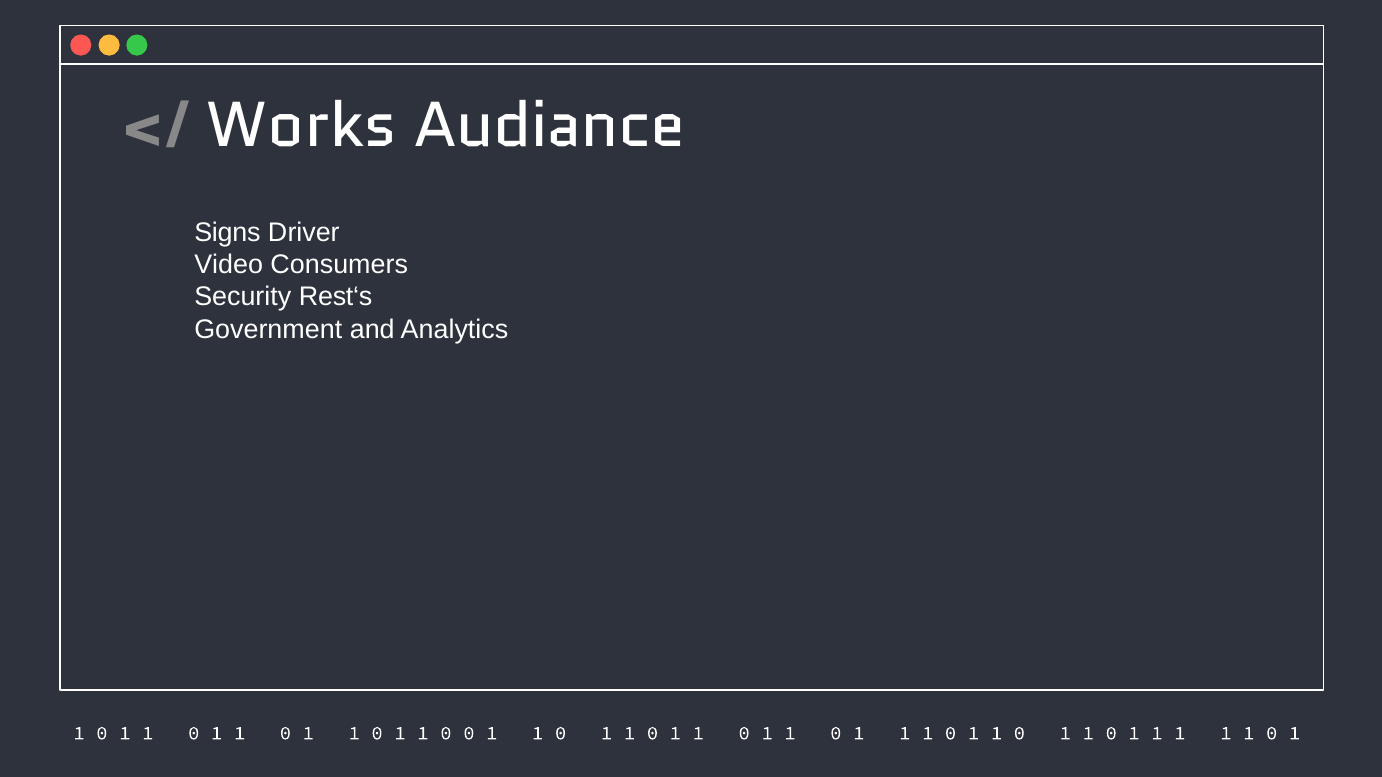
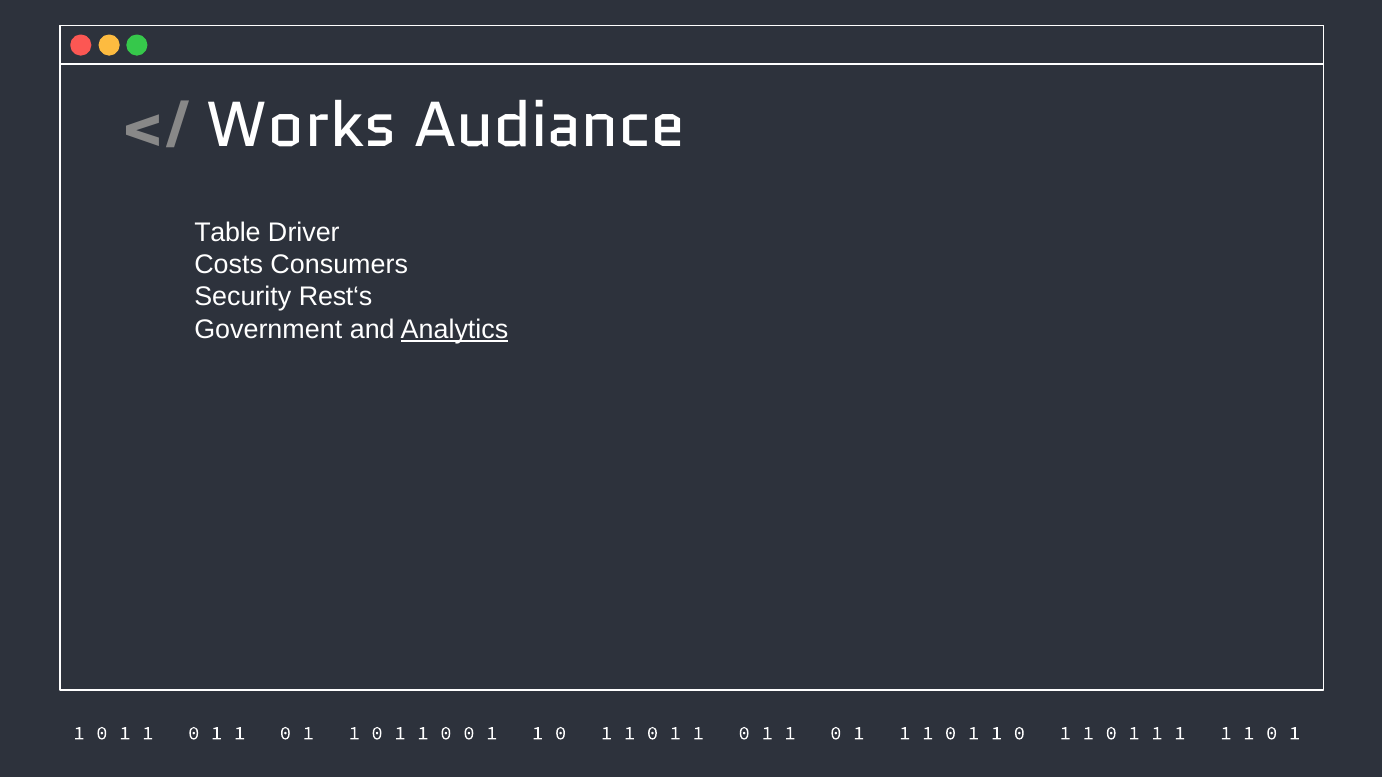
Signs: Signs -> Table (227, 233)
Video: Video -> Costs (229, 265)
Analytics underline: none -> present (454, 329)
